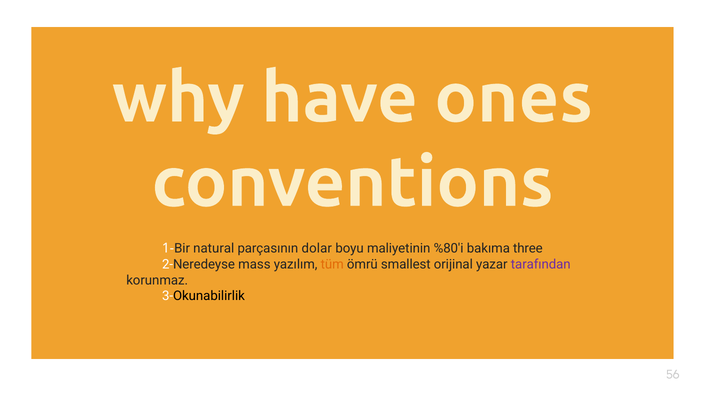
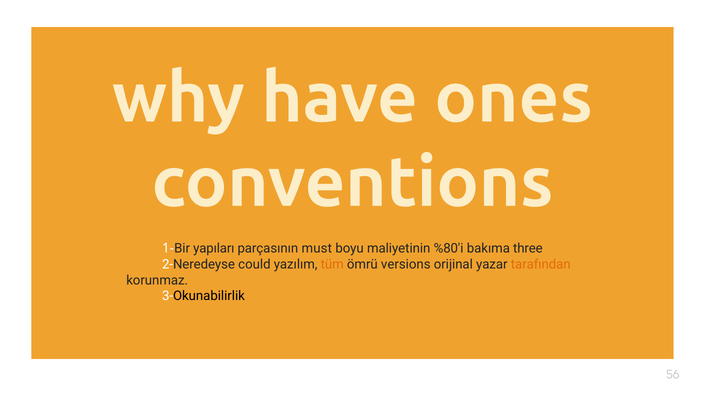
natural: natural -> yapıları (214, 249)
dolar: dolar -> must (317, 249)
mass: mass -> could (254, 265)
smallest: smallest -> versions (406, 265)
tarafından colour: purple -> orange (541, 265)
